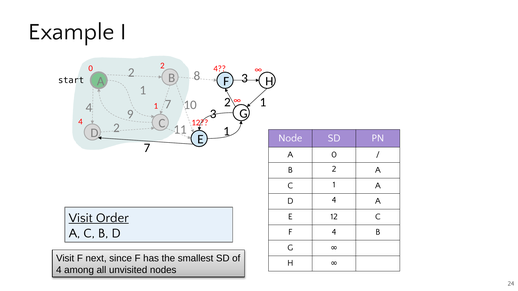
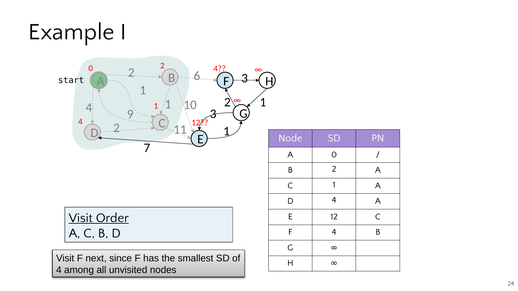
8: 8 -> 6 (197, 76)
4 7: 7 -> 1 (168, 104)
